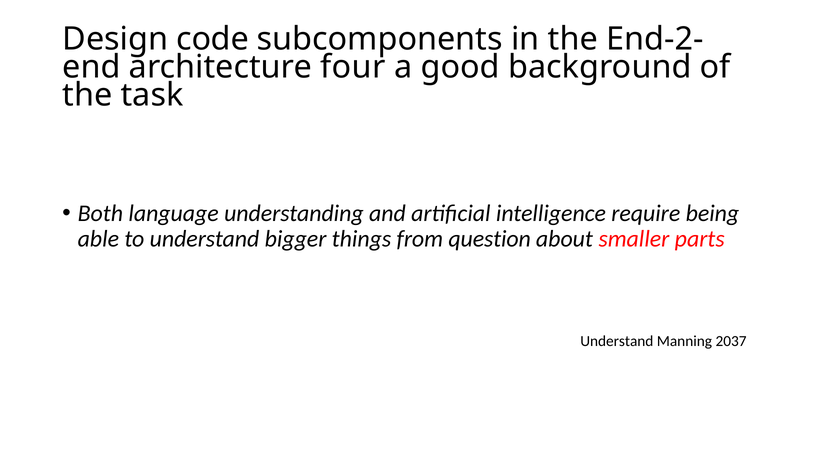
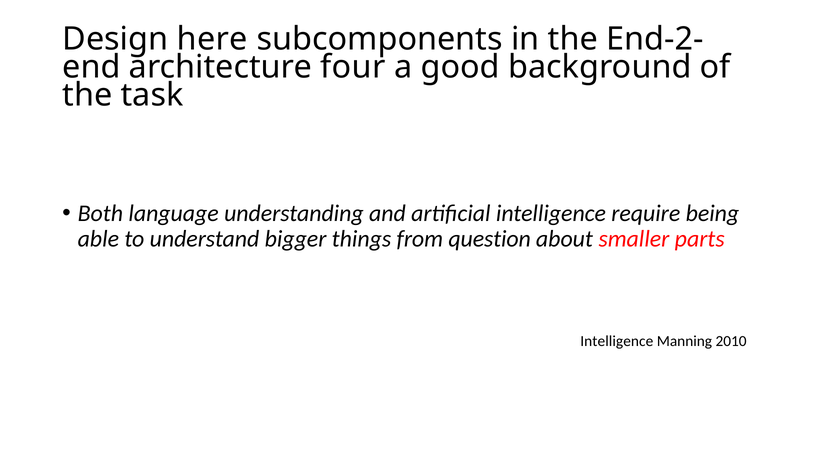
code: code -> here (212, 39)
Understand: Understand -> Intelligence (617, 341)
2037: 2037 -> 2010 (731, 341)
